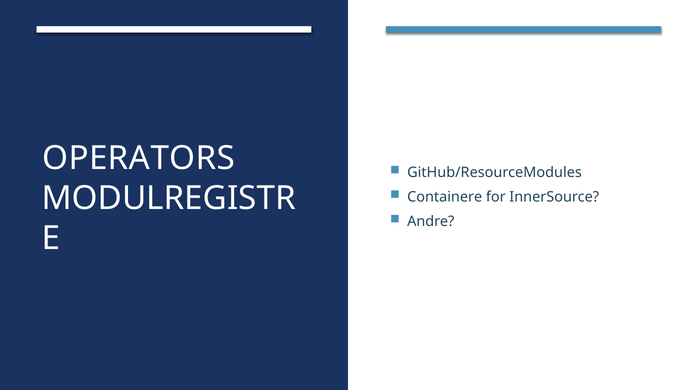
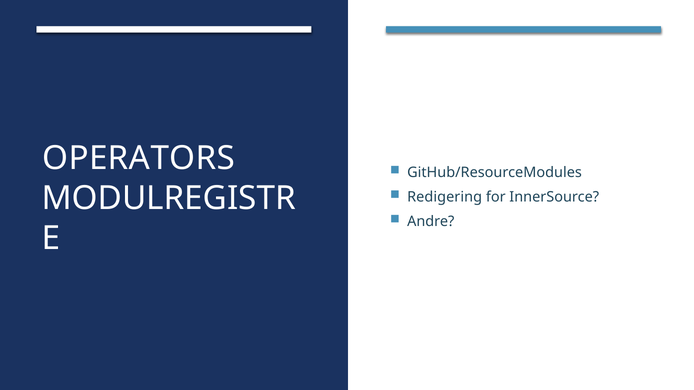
Containere: Containere -> Redigering (445, 197)
